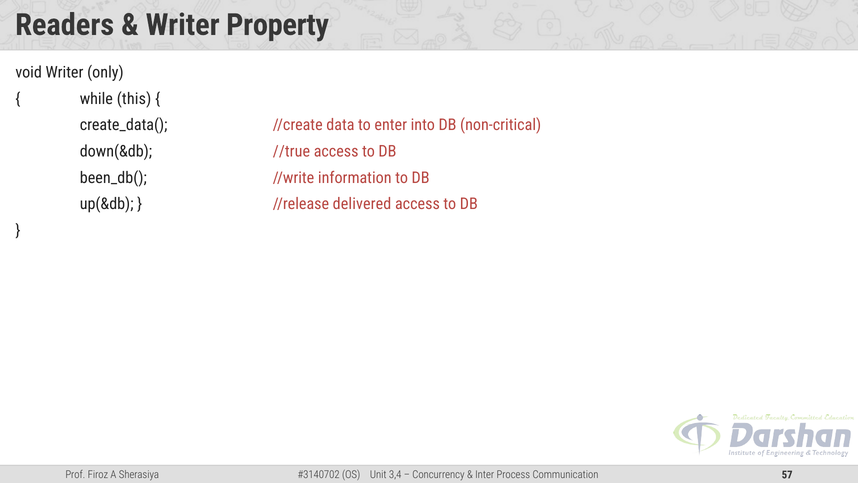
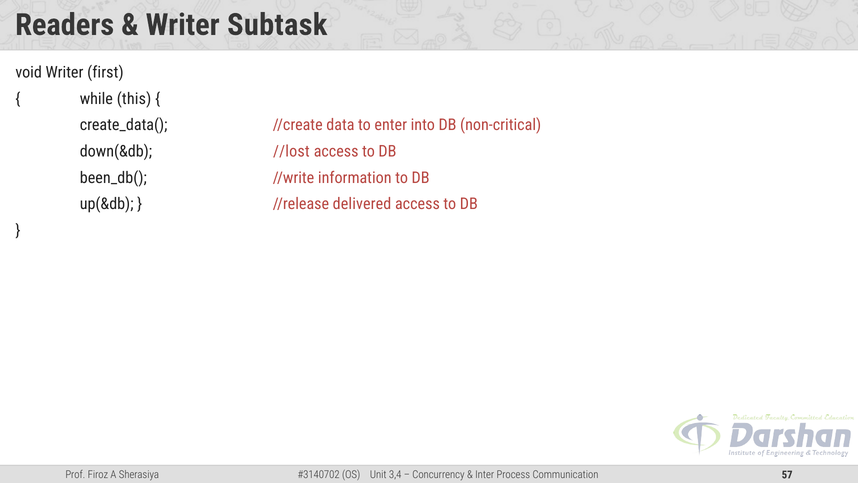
Property: Property -> Subtask (277, 25)
only: only -> first (105, 72)
//true: //true -> //lost (291, 151)
